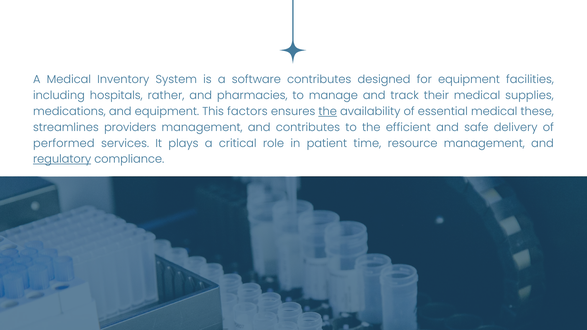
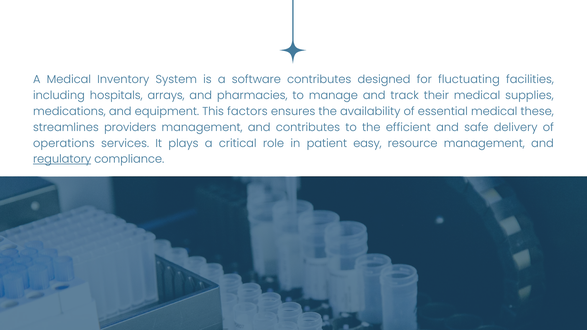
for equipment: equipment -> fluctuating (469, 79)
rather: rather -> arrays (166, 95)
the underline: present -> none (328, 111)
performed: performed -> operations (64, 143)
time: time -> easy (367, 143)
